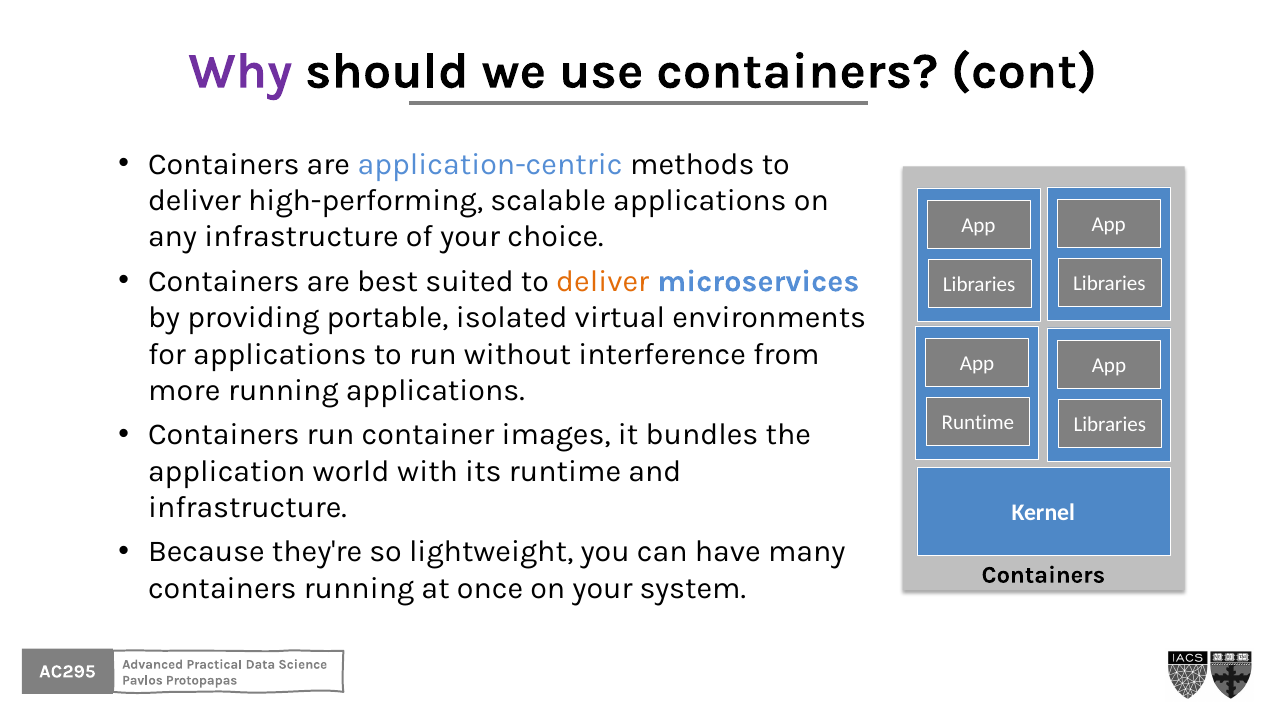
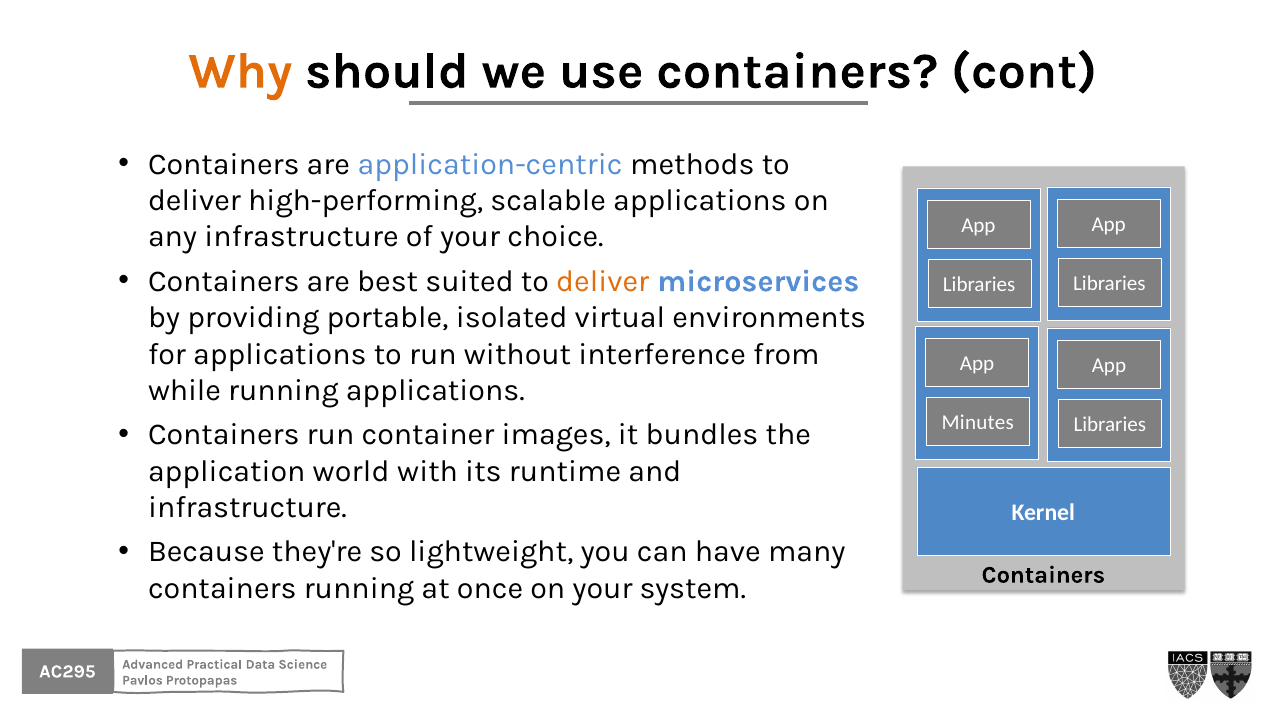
Why colour: purple -> orange (240, 71)
more: more -> while (184, 391)
Runtime: Runtime -> Minutes (978, 423)
